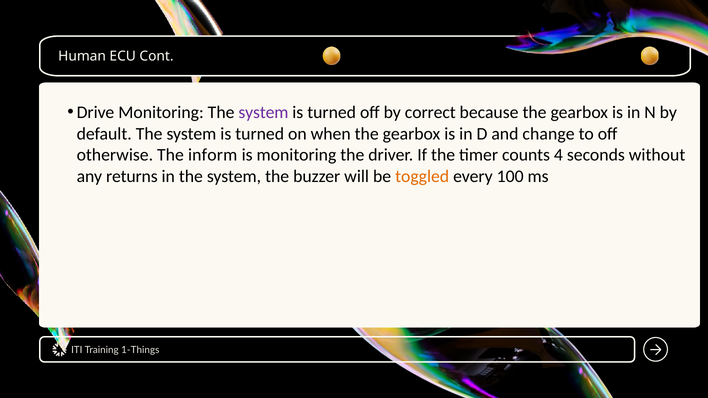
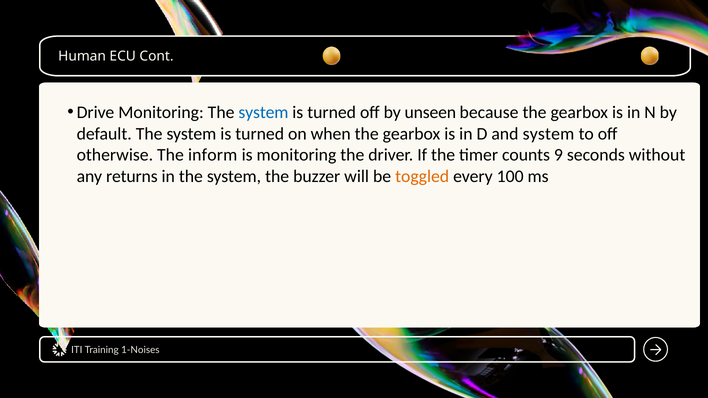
system colour: purple -> blue (263, 113)
correct: correct -> unseen (430, 113)
and change: change -> system (548, 134)
4: 4 -> 9 (558, 155)
1-Things: 1-Things -> 1-Noises (140, 350)
